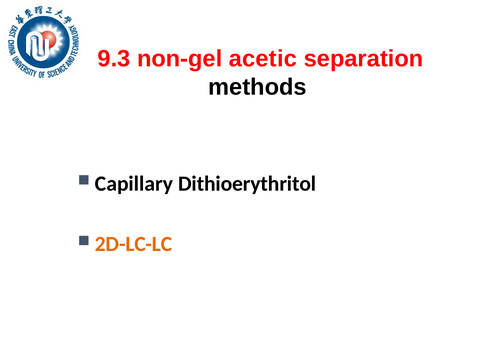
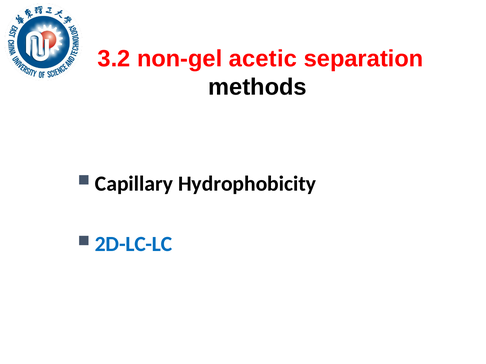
9.3: 9.3 -> 3.2 (114, 59)
Dithioerythritol: Dithioerythritol -> Hydrophobicity (247, 184)
2D-LC-LC colour: orange -> blue (134, 244)
